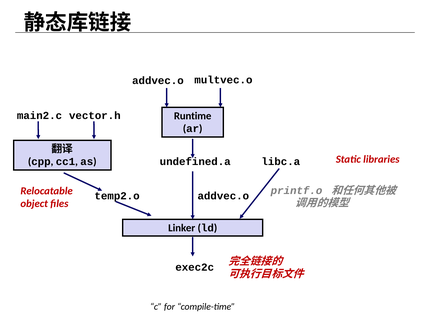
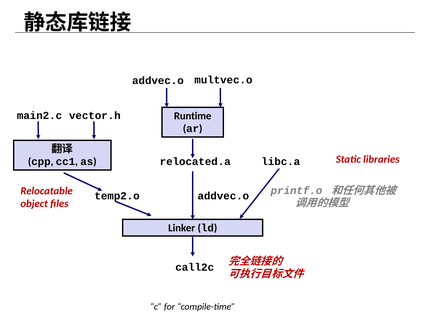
undefined.a: undefined.a -> relocated.a (195, 162)
exec2c: exec2c -> call2c (195, 268)
